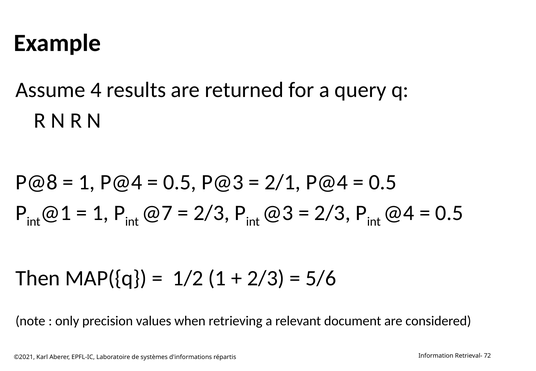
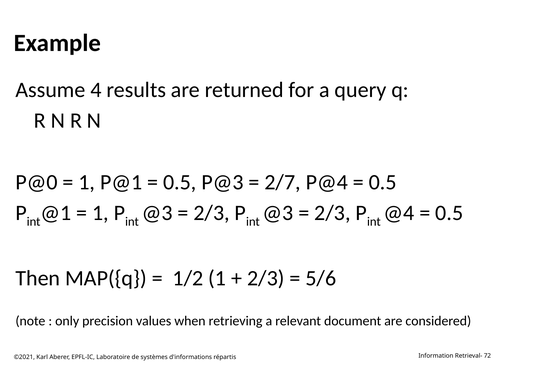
P@8: P@8 -> P@0 (36, 182)
1 P@4: P@4 -> P@1 (121, 182)
2/1: 2/1 -> 2/7 (283, 182)
@7: @7 -> @3 (157, 213)
